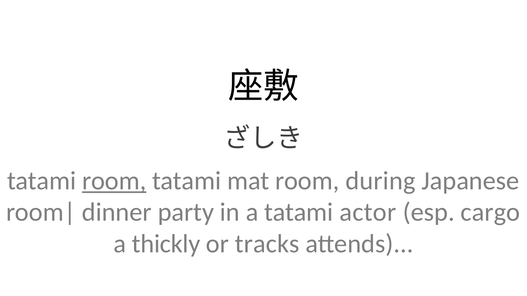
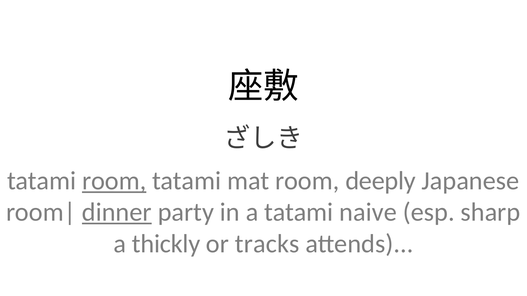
during: during -> deeply (381, 181)
dinner underline: none -> present (117, 213)
actor: actor -> naive (368, 213)
cargo: cargo -> sharp (490, 213)
